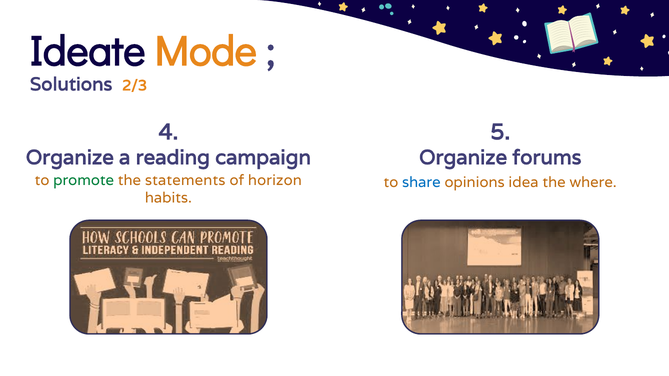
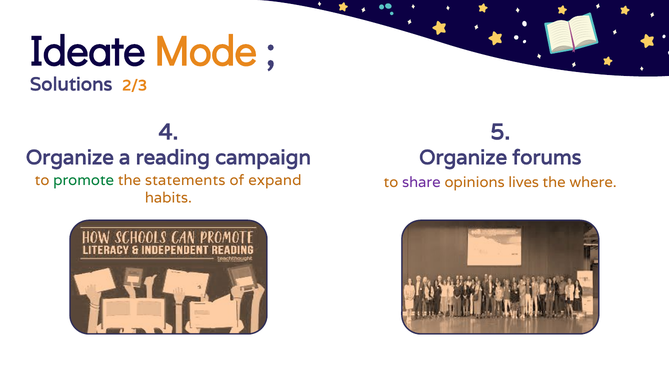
horizon: horizon -> expand (275, 180)
share colour: blue -> purple (421, 182)
idea: idea -> lives (524, 182)
